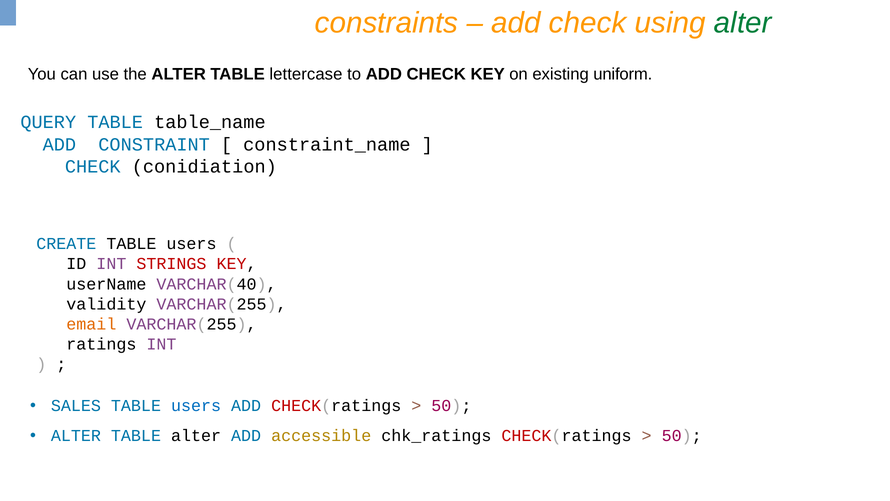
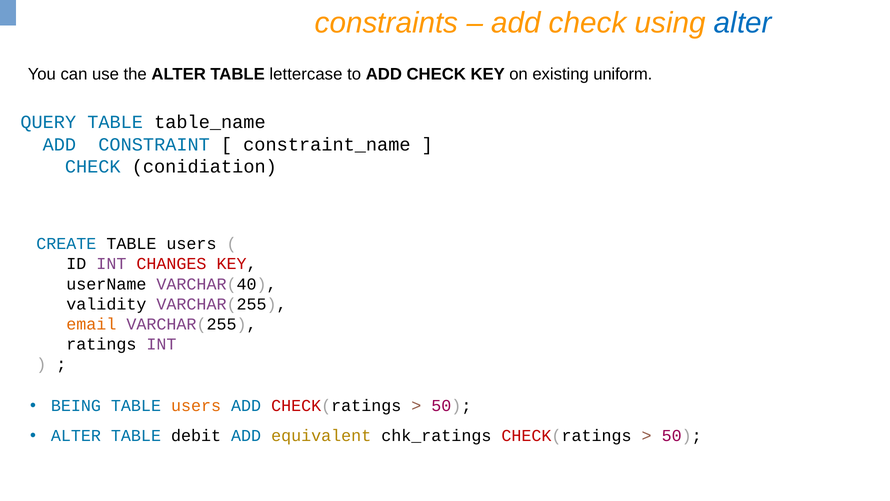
alter colour: green -> blue (743, 23)
STRINGS: STRINGS -> CHANGES (171, 264)
SALES: SALES -> BEING (76, 406)
users colour: blue -> orange (196, 406)
TABLE alter: alter -> debit (196, 436)
accessible: accessible -> equivalent (321, 436)
